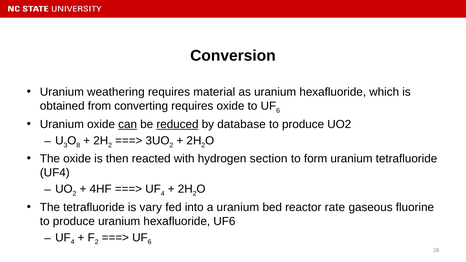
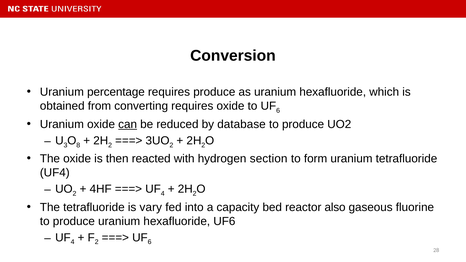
weathering: weathering -> percentage (116, 92)
requires material: material -> produce (214, 92)
reduced underline: present -> none (177, 124)
a uranium: uranium -> capacity (238, 207)
rate: rate -> also (335, 207)
